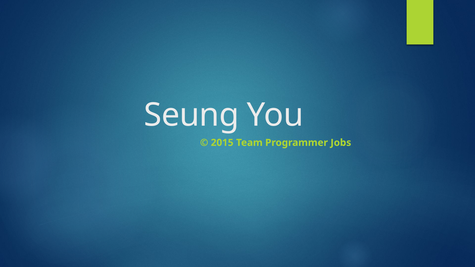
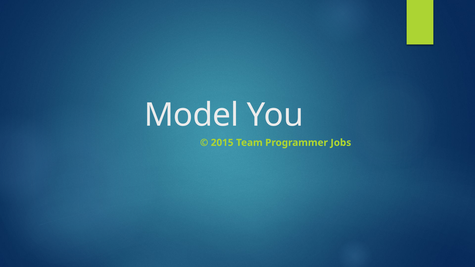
Seung: Seung -> Model (192, 115)
